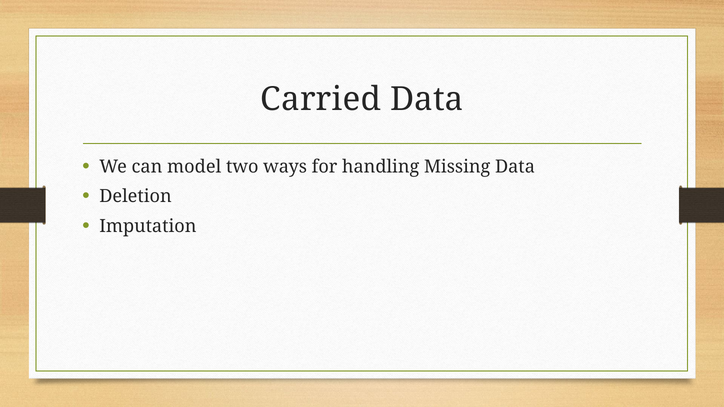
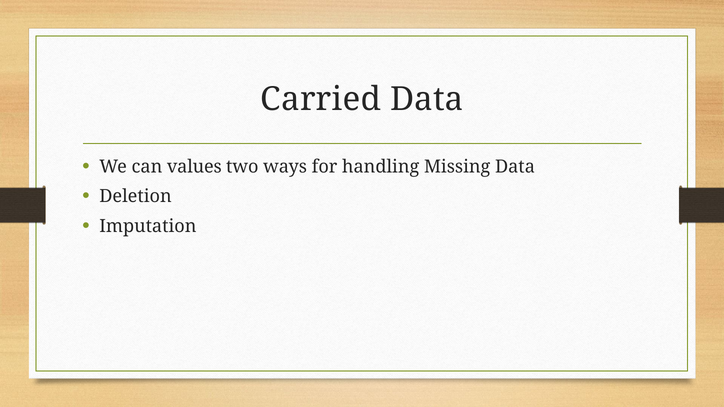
model: model -> values (194, 167)
